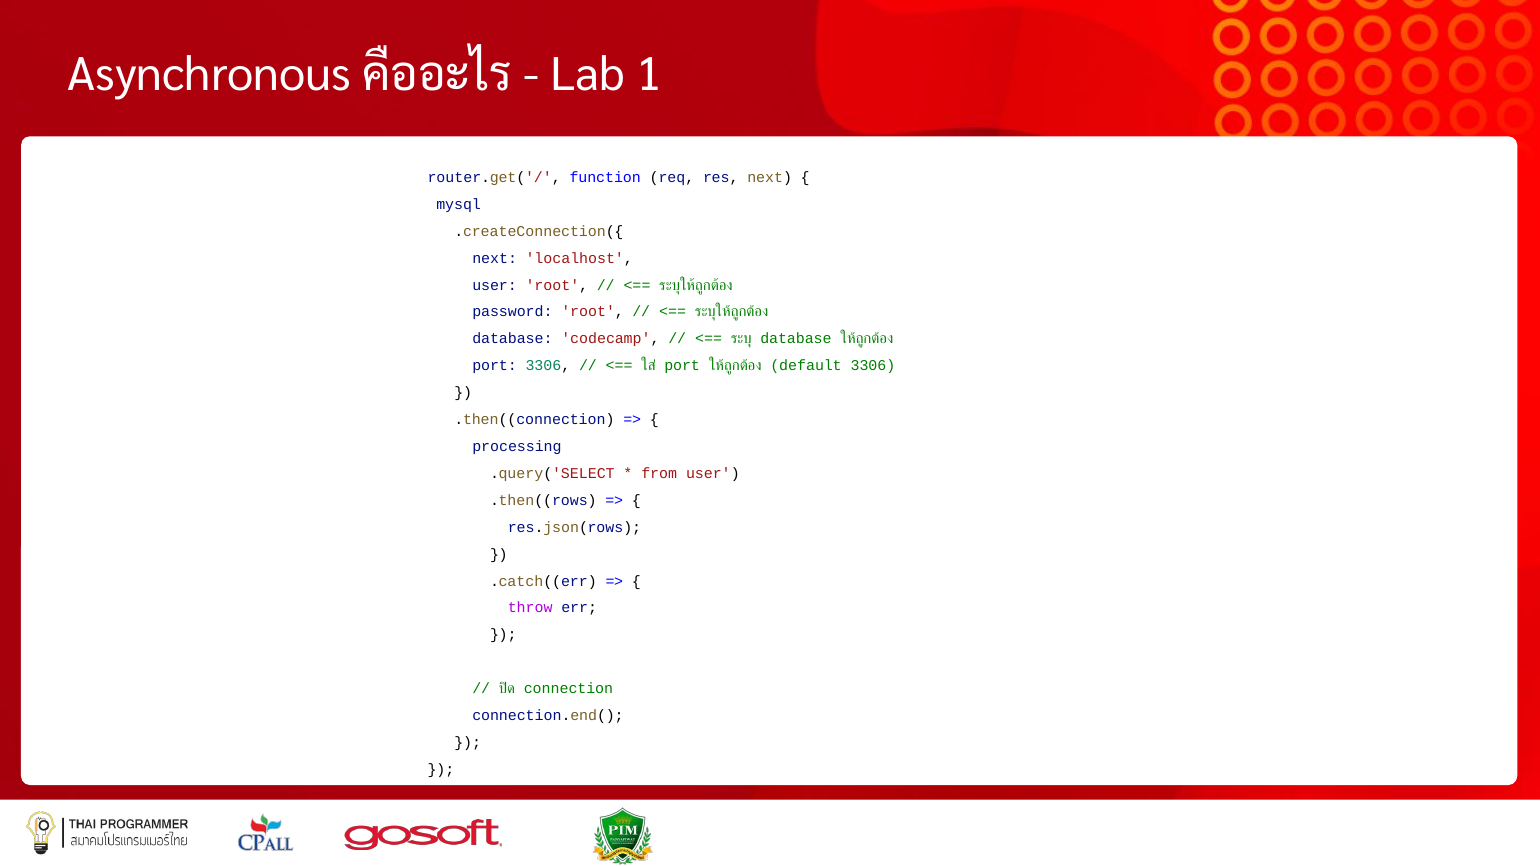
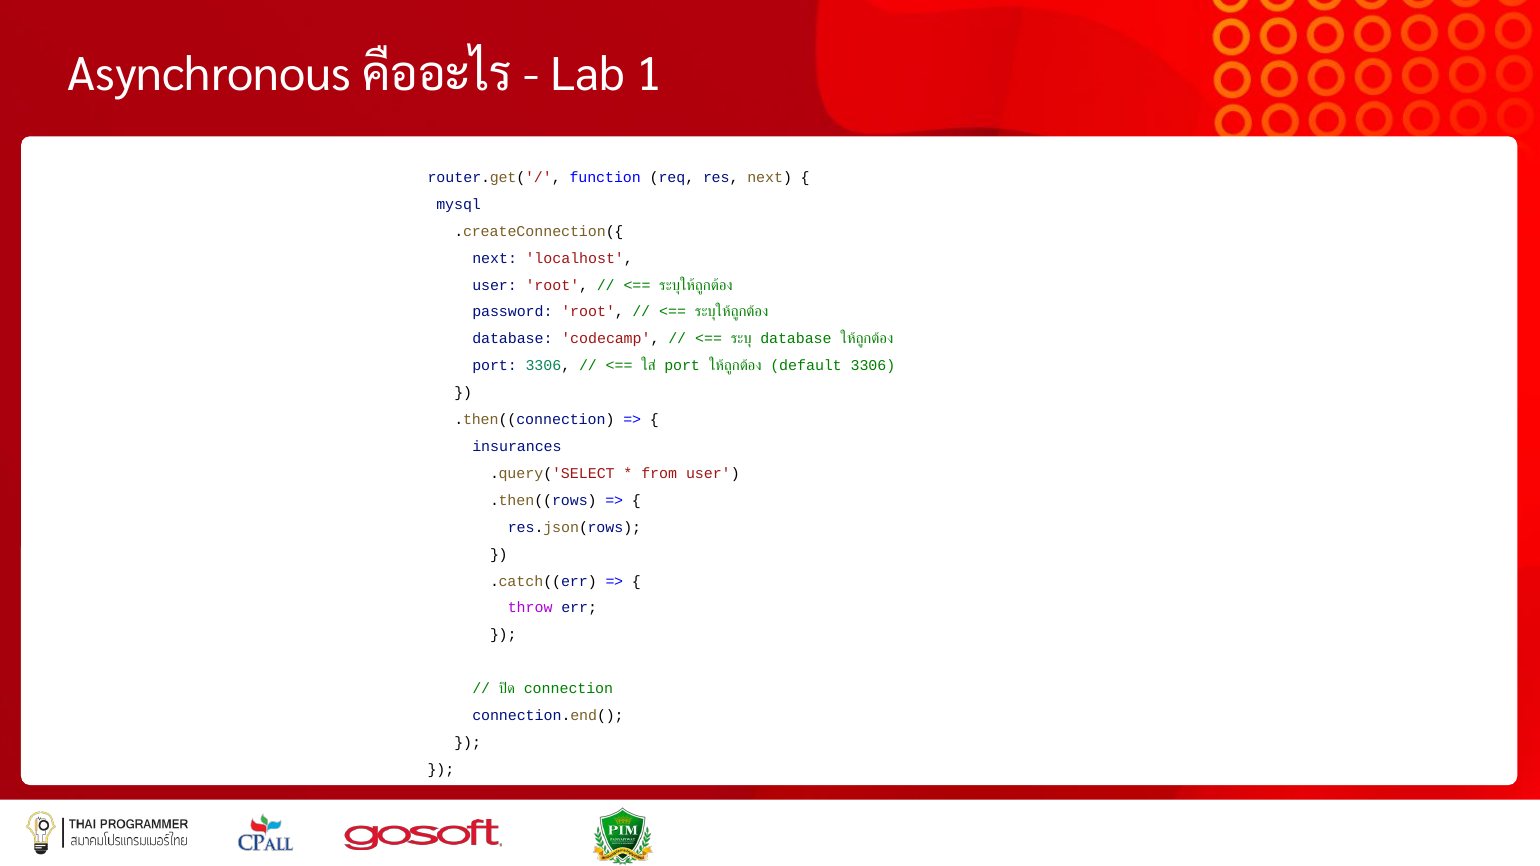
processing: processing -> insurances (517, 447)
